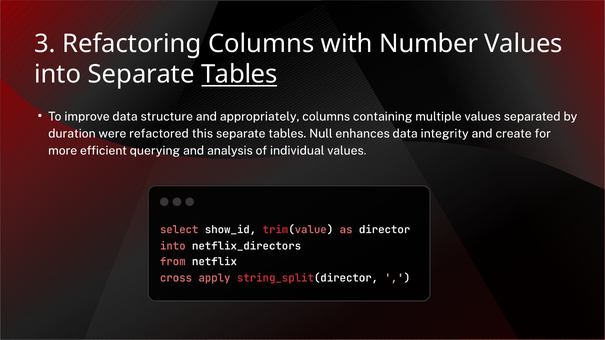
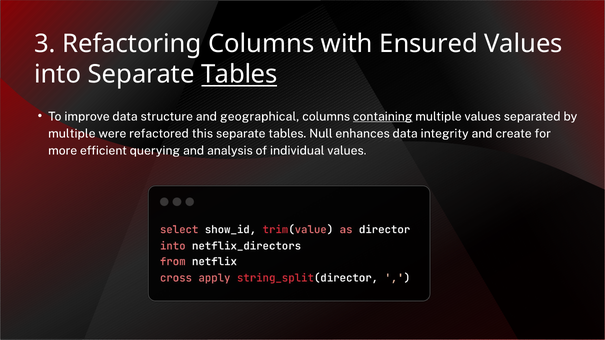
Number: Number -> Ensured (429, 44)
appropriately: appropriately -> geographical (260, 117)
containing underline: none -> present (383, 117)
duration: duration -> multiple (72, 134)
